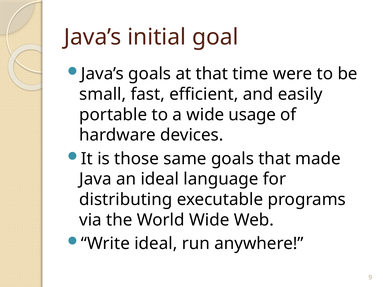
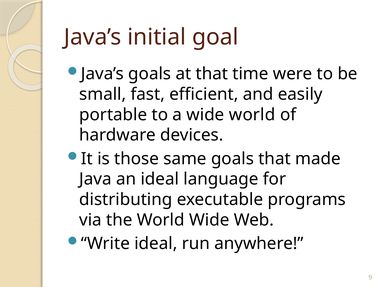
wide usage: usage -> world (252, 115)
